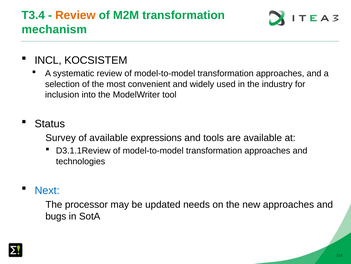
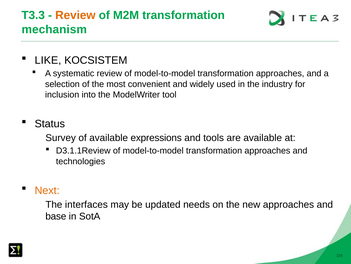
T3.4: T3.4 -> T3.3 (33, 15)
INCL: INCL -> LIKE (48, 60)
Next colour: blue -> orange (47, 190)
processor: processor -> interfaces (86, 204)
bugs: bugs -> base (56, 216)
